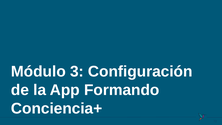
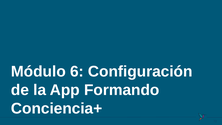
3: 3 -> 6 (77, 71)
